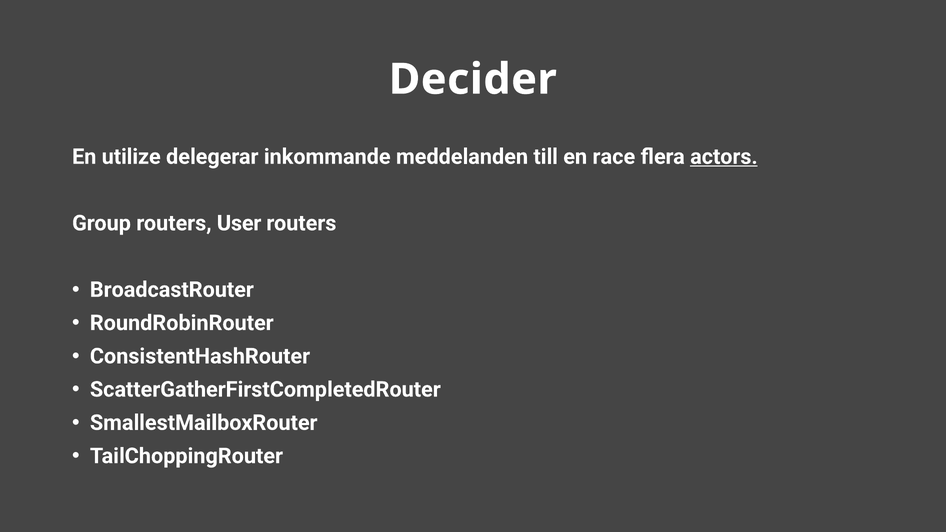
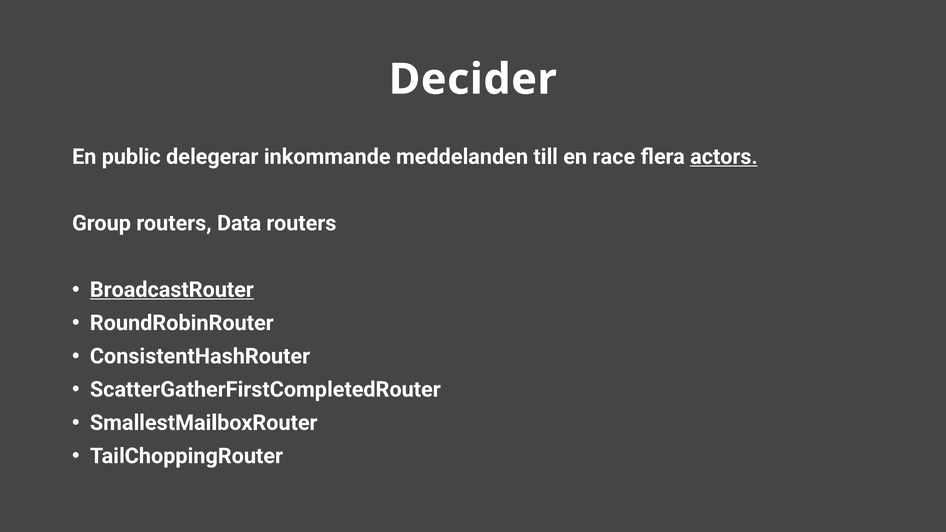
utilize: utilize -> public (131, 157)
User: User -> Data (239, 223)
BroadcastRouter underline: none -> present (172, 290)
